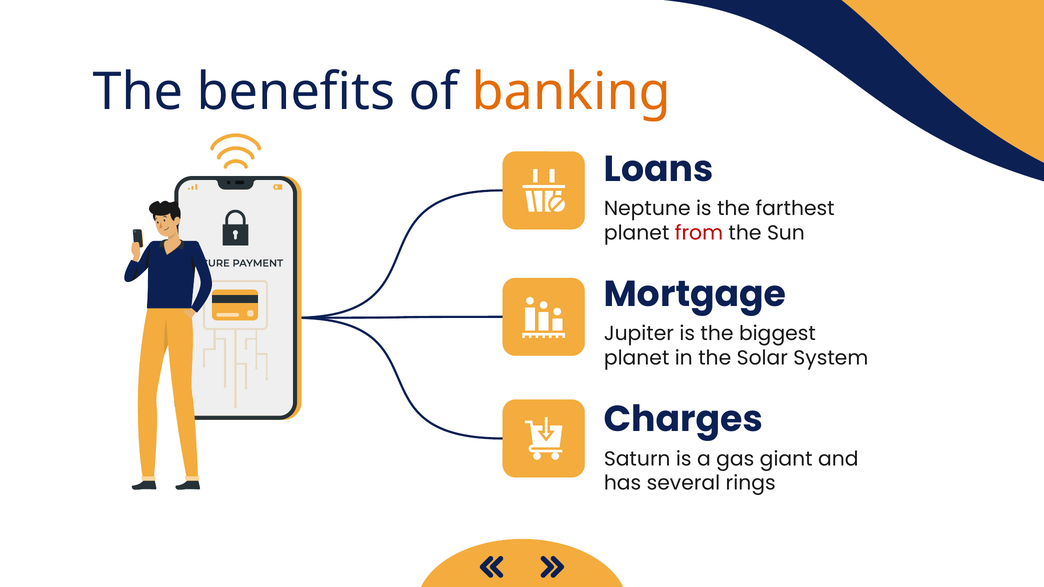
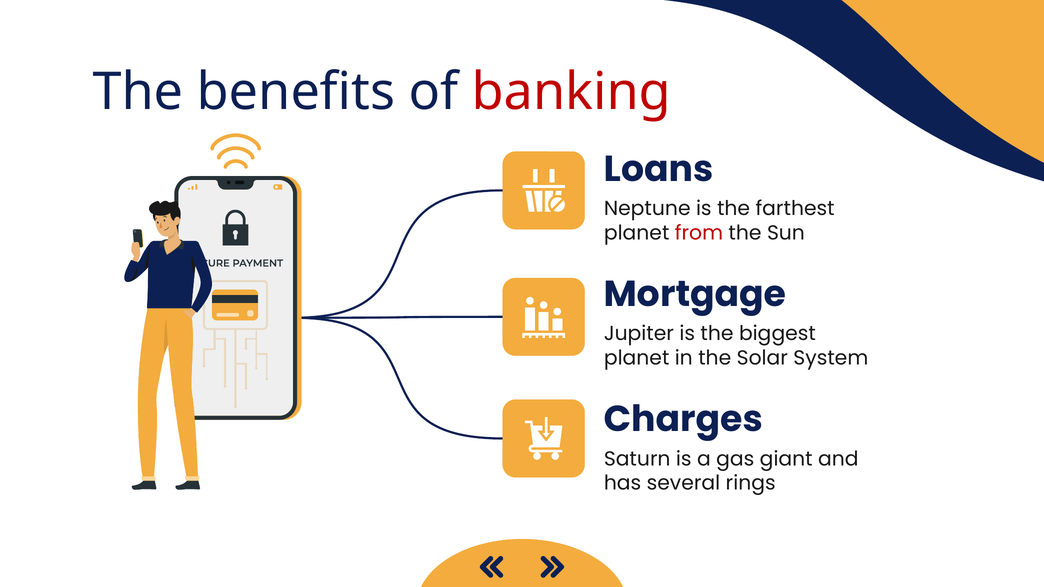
banking colour: orange -> red (571, 92)
